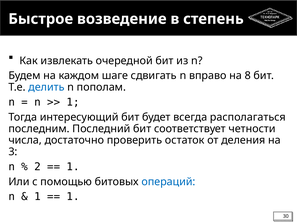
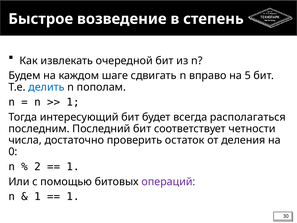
8: 8 -> 5 (248, 76)
3: 3 -> 0 (13, 152)
операций colour: blue -> purple (168, 181)
